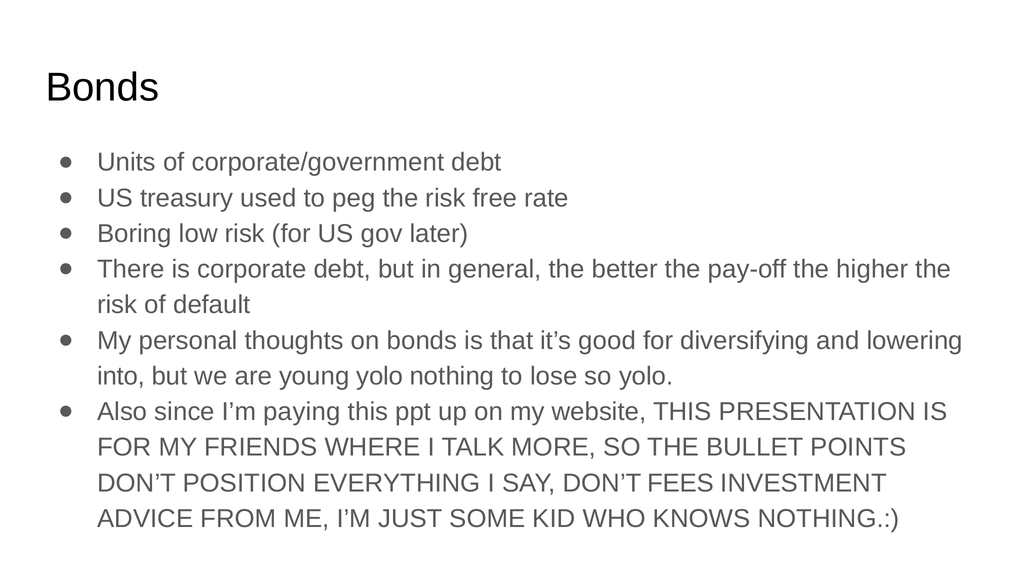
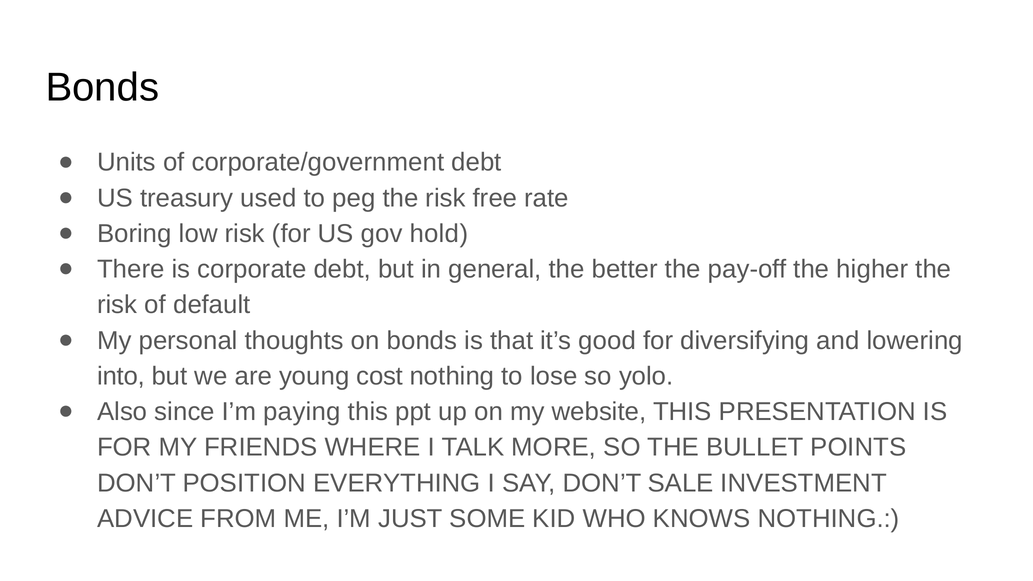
later: later -> hold (439, 234)
young yolo: yolo -> cost (380, 376)
FEES: FEES -> SALE (681, 483)
